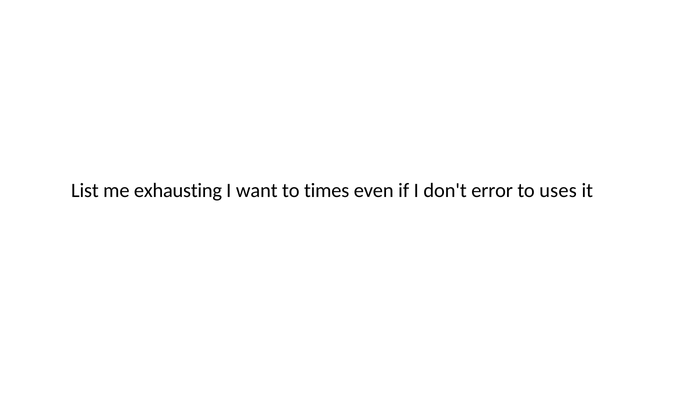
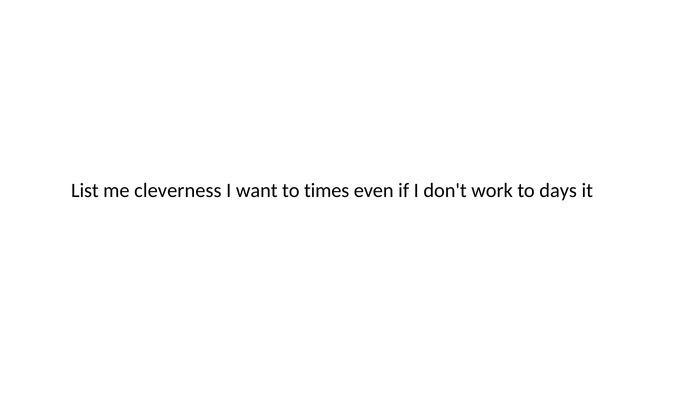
exhausting: exhausting -> cleverness (178, 190)
error: error -> work (492, 190)
uses: uses -> days (558, 190)
